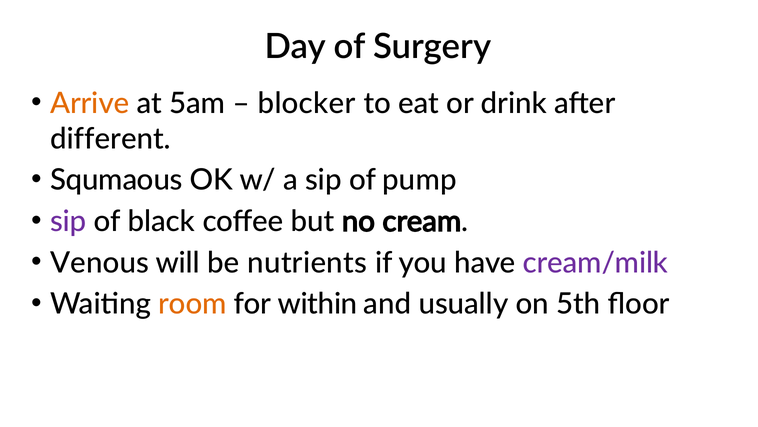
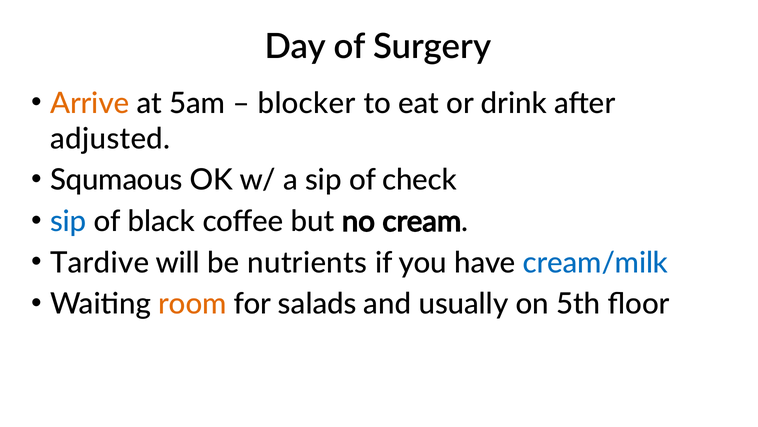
different: different -> adjusted (110, 139)
pump: pump -> check (420, 180)
sip colour: purple -> blue (68, 221)
Venous: Venous -> Tardive (100, 262)
cream/milk colour: purple -> blue (596, 262)
within: within -> salads (317, 304)
